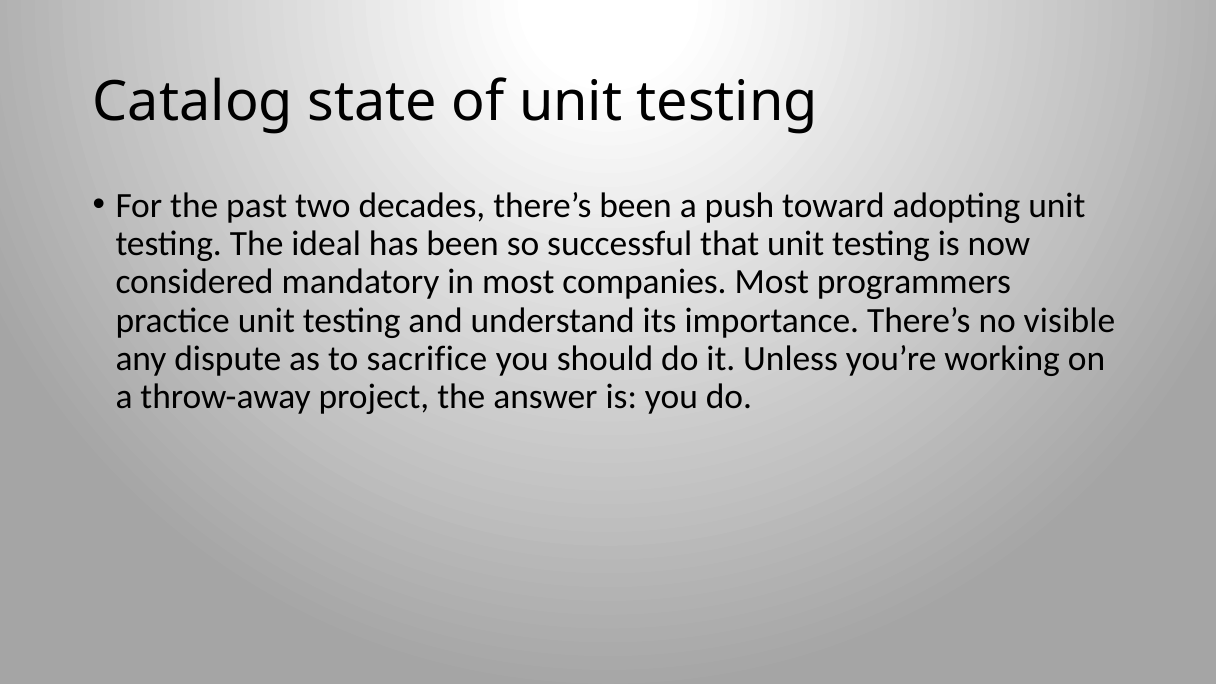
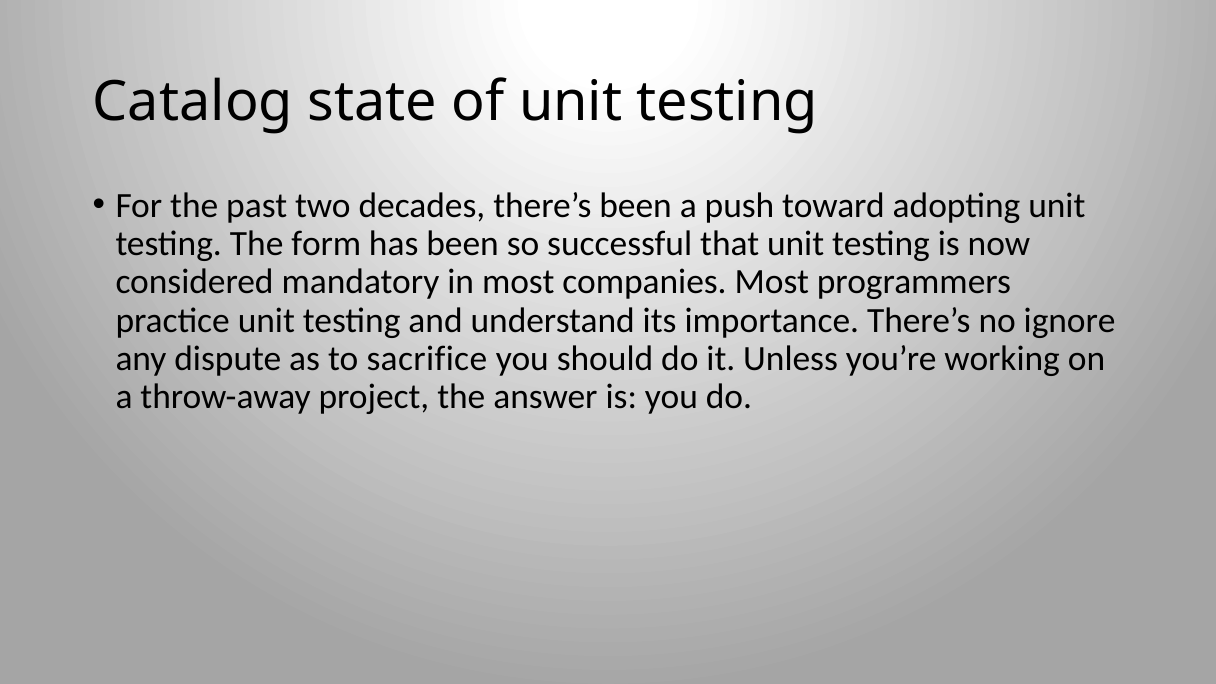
ideal: ideal -> form (326, 244)
visible: visible -> ignore (1070, 321)
